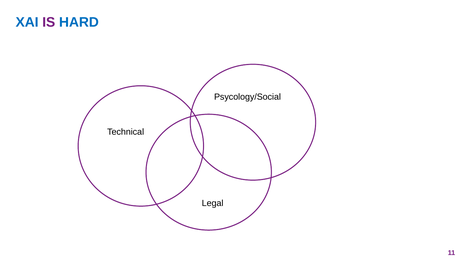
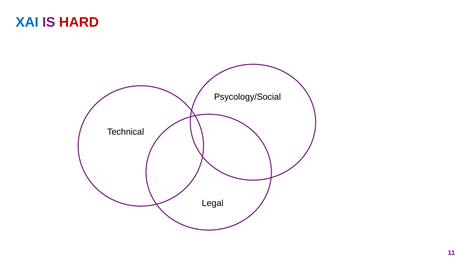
HARD colour: blue -> red (79, 22)
